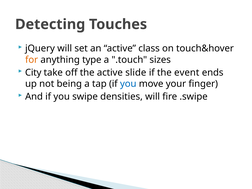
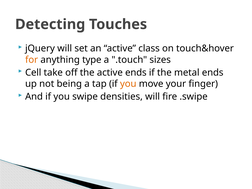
City: City -> Cell (33, 72)
active slide: slide -> ends (136, 72)
event: event -> metal (187, 72)
you colour: blue -> orange (128, 84)
